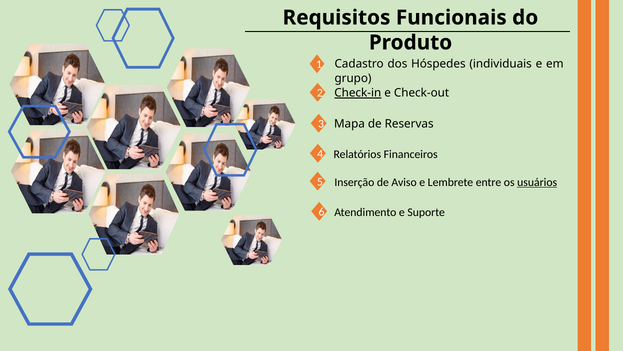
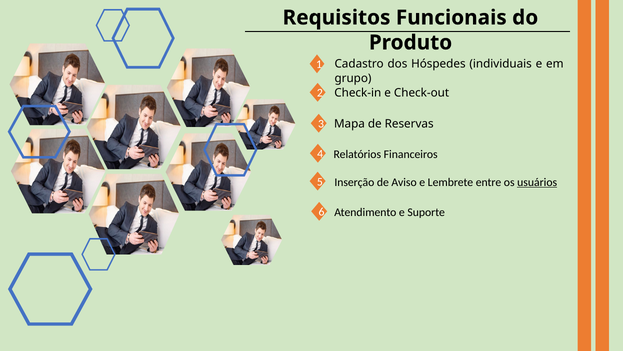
Check-in underline: present -> none (358, 93)
